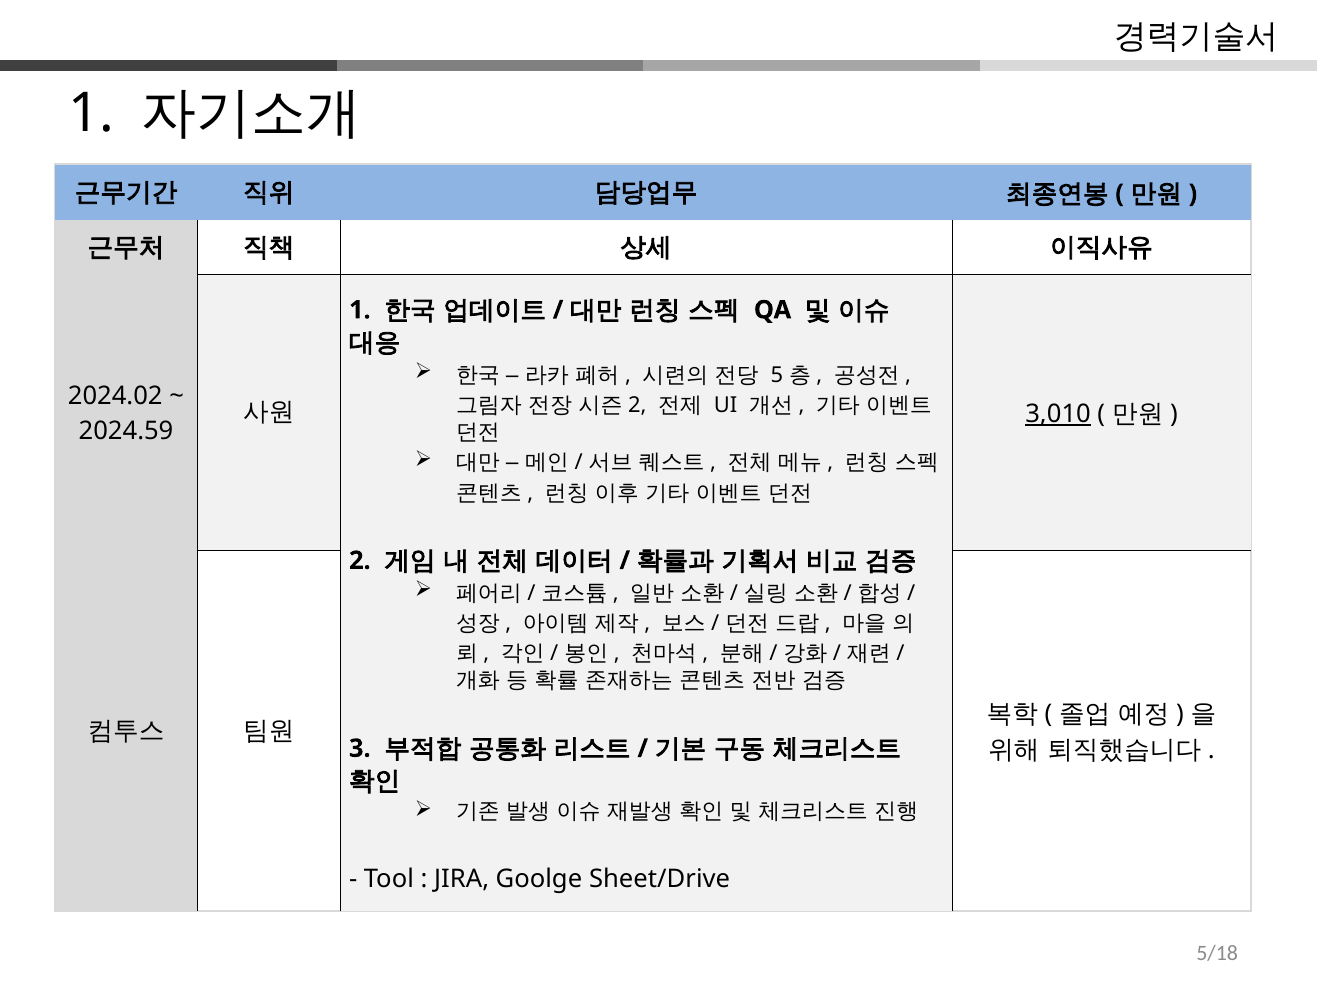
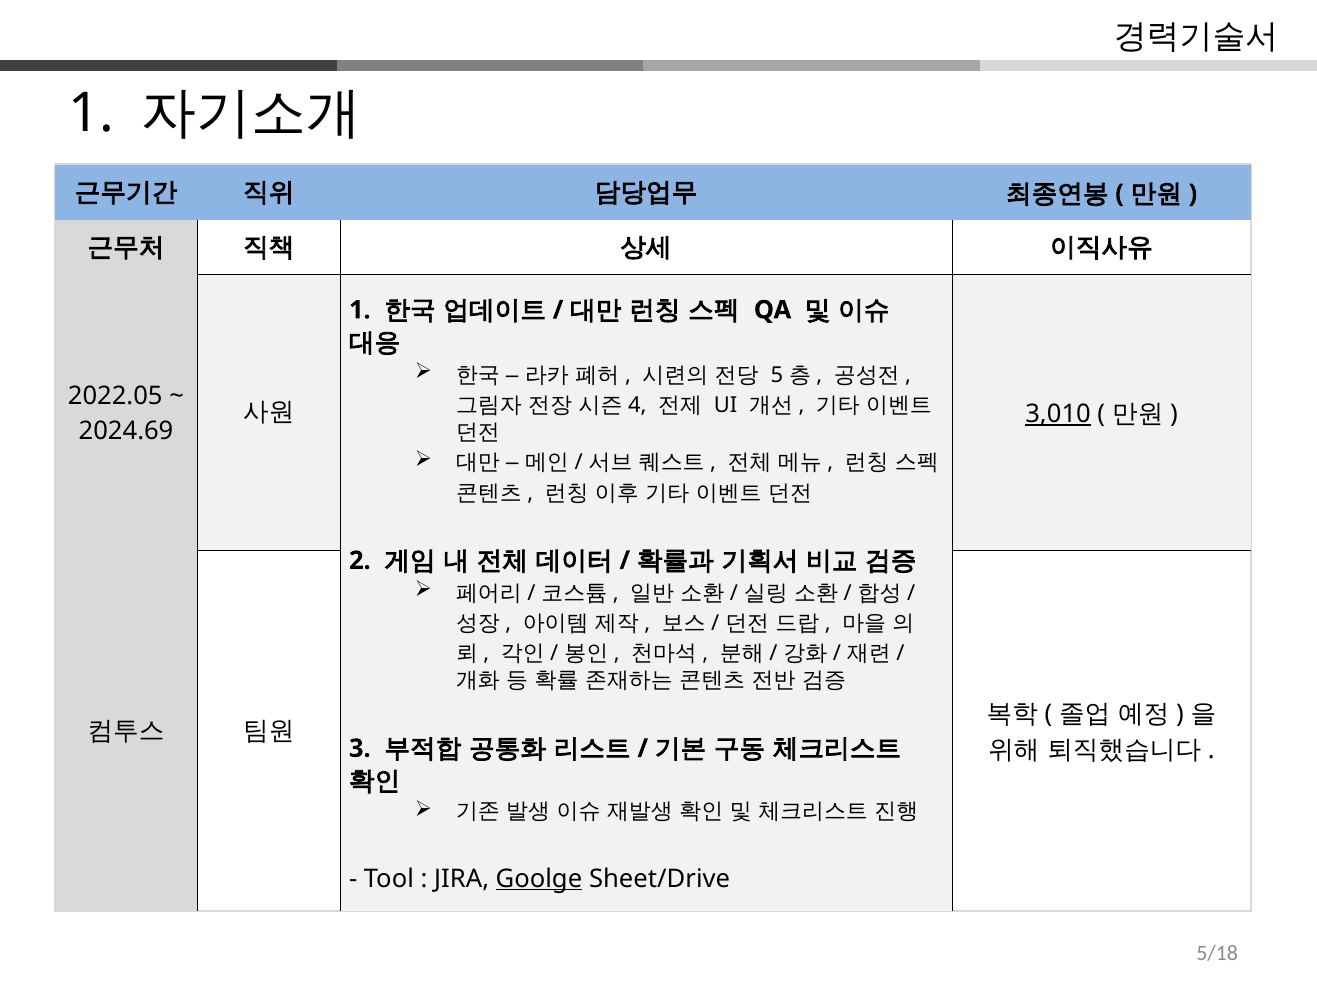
2024.02: 2024.02 -> 2022.05 (115, 396)
2: 2 -> 4 (637, 405)
2024.59: 2024.59 -> 2024.69 (126, 431)
Goolge underline: none -> present (539, 878)
